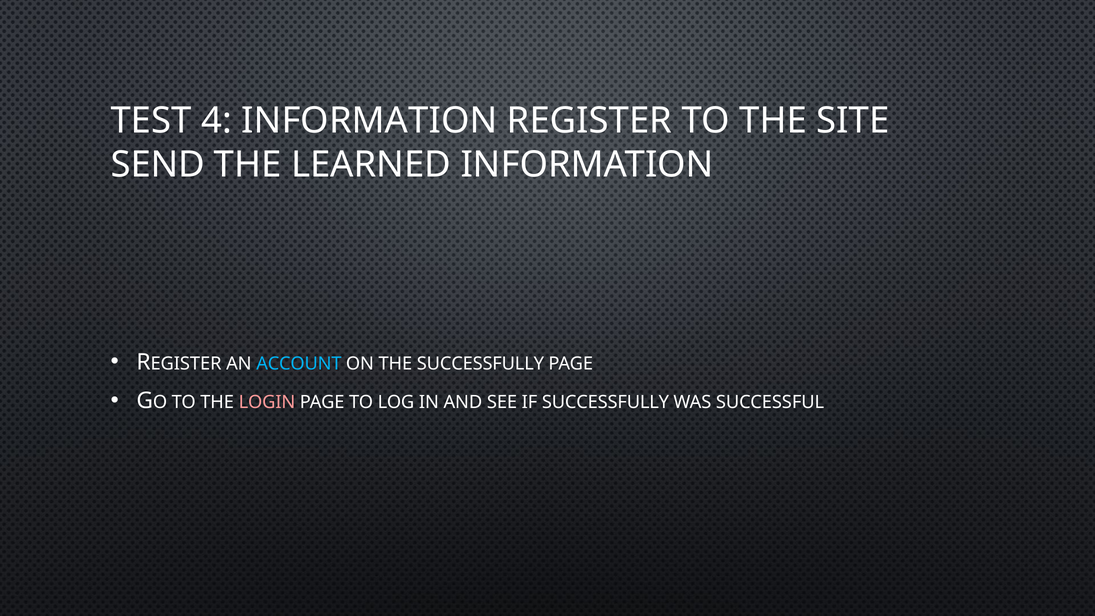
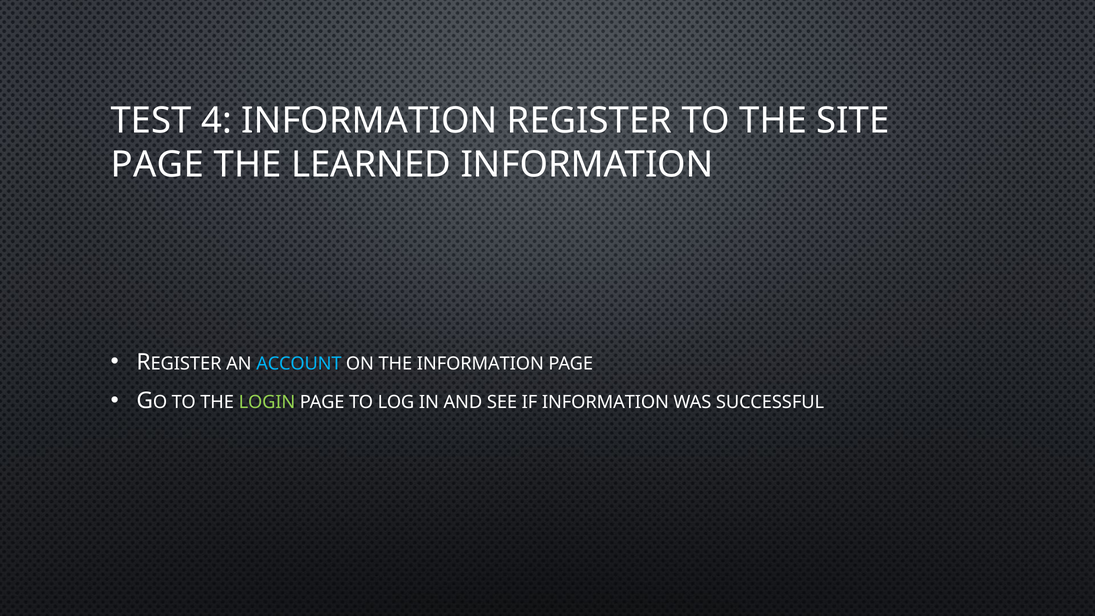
SEND: SEND -> PAGE (157, 165)
THE SUCCESSFULLY: SUCCESSFULLY -> INFORMATION (480, 363)
LOGIN colour: pink -> light green (267, 402)
IF SUCCESSFULLY: SUCCESSFULLY -> INFORMATION (605, 402)
